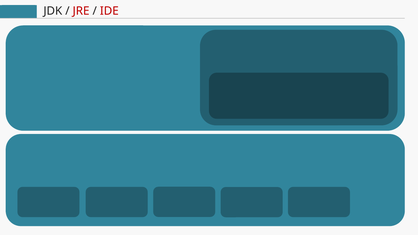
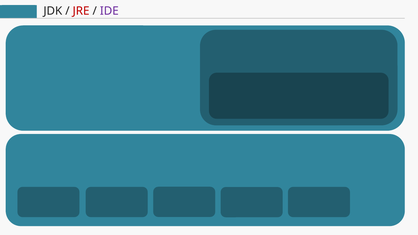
IDE colour: red -> purple (109, 11)
